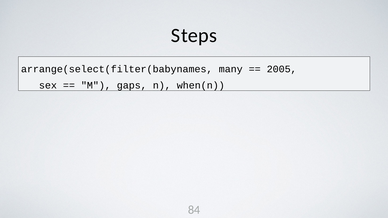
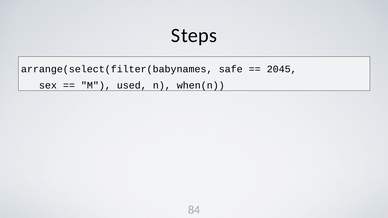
many: many -> safe (231, 69)
2005: 2005 -> 2045 (282, 69)
gaps: gaps -> used (132, 86)
